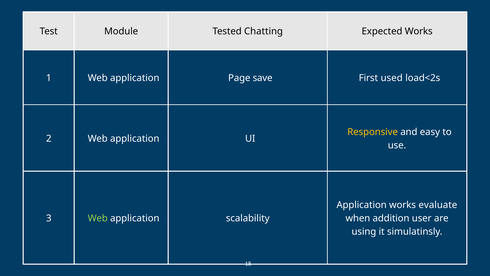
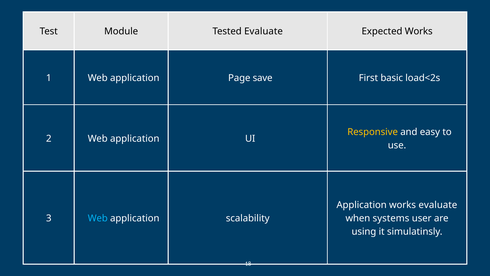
Tested Chatting: Chatting -> Evaluate (264, 31)
used: used -> basic (392, 78)
Web colour: light green -> light blue (98, 218)
addition: addition -> systems (391, 218)
